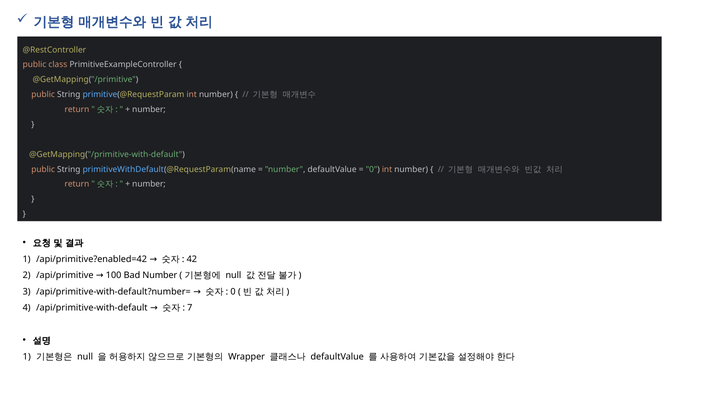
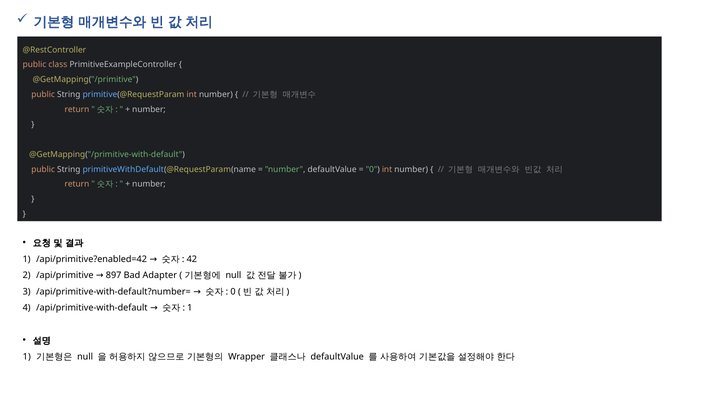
100: 100 -> 897 (114, 276)
Bad Number: Number -> Adapter (160, 276)
7: 7 -> 1 (190, 308)
